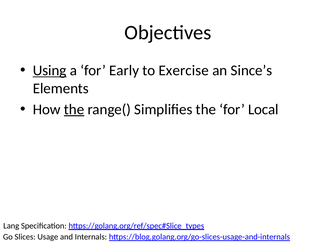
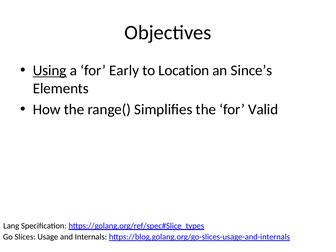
Exercise: Exercise -> Location (184, 70)
the underline: present -> none (74, 109)
Local: Local -> Valid (263, 109)
